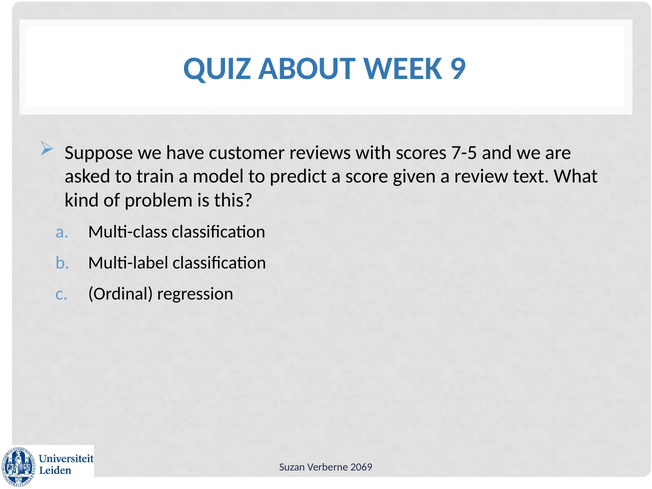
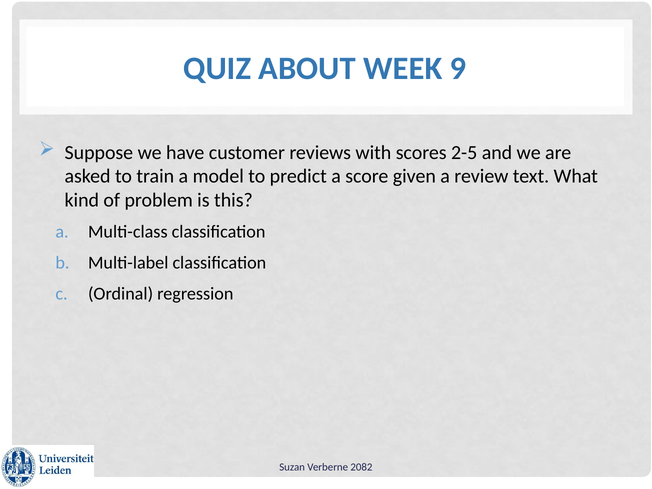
7-5: 7-5 -> 2-5 (464, 152)
2069: 2069 -> 2082 (361, 467)
